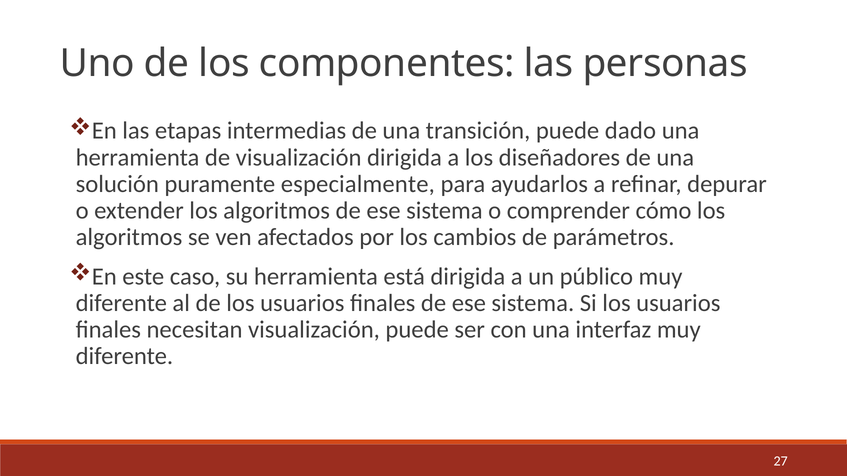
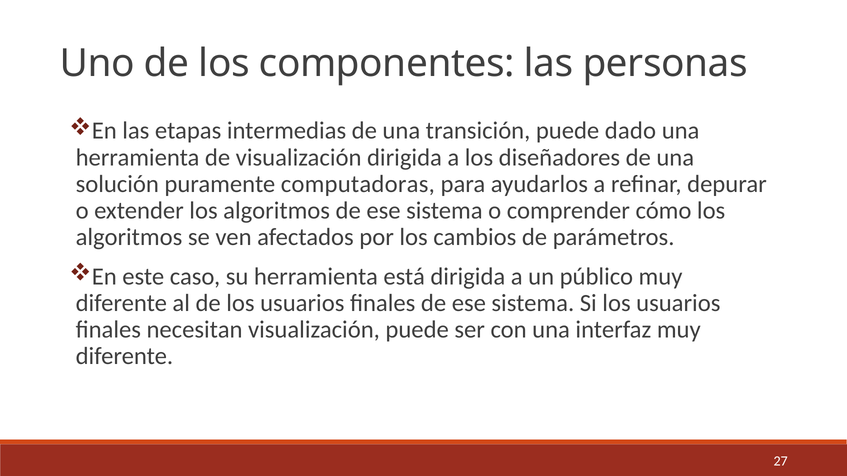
especialmente: especialmente -> computadoras (358, 184)
